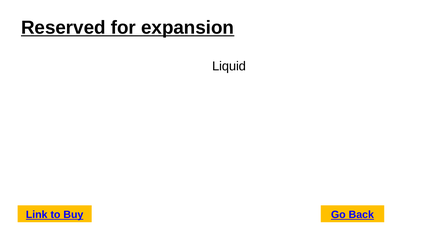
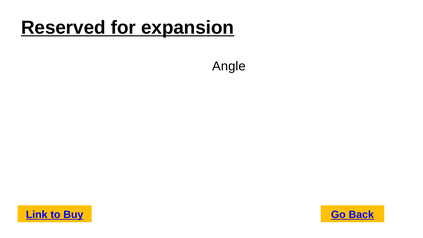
Liquid: Liquid -> Angle (229, 66)
